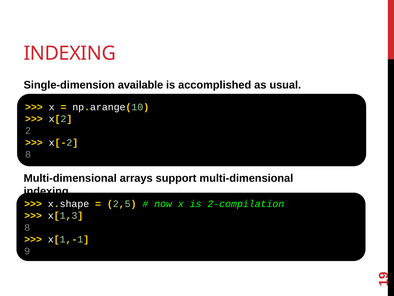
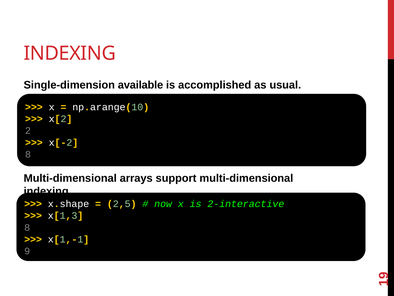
2-compilation: 2-compilation -> 2-interactive (246, 203)
